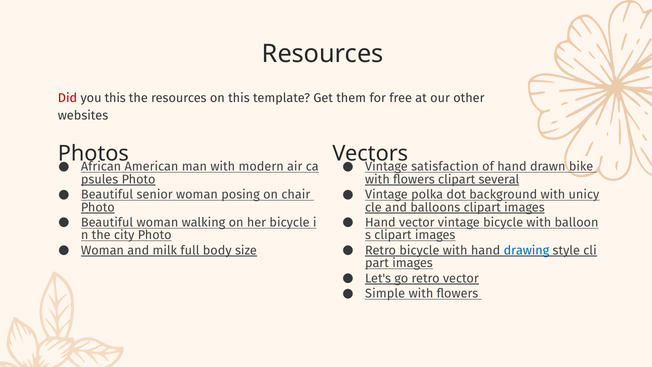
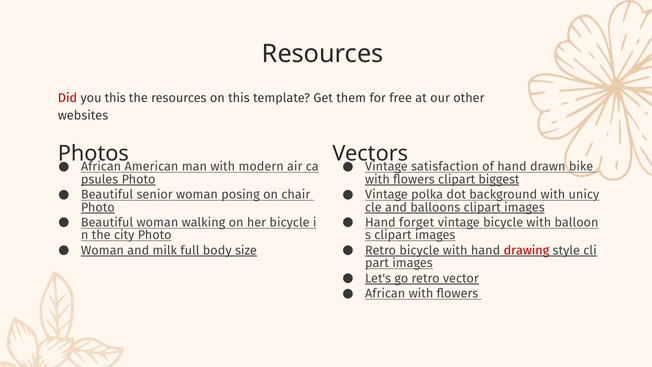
several: several -> biggest (499, 179)
Hand vector: vector -> forget (417, 222)
drawing colour: blue -> red (526, 250)
Simple: Simple -> African (385, 293)
